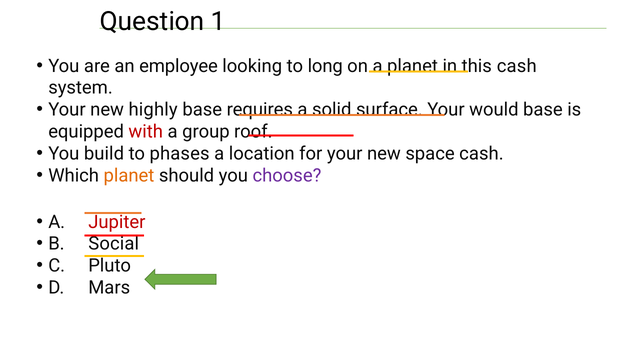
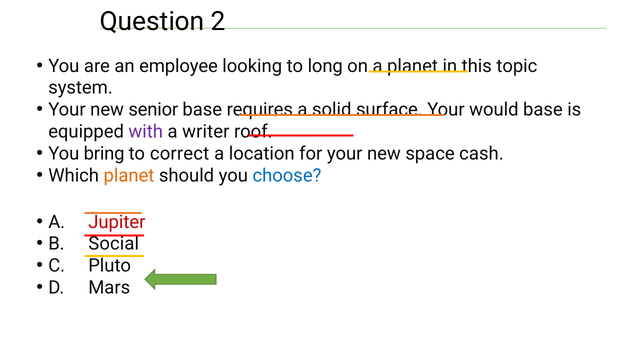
1: 1 -> 2 (218, 22)
this cash: cash -> topic (517, 66)
highly: highly -> senior (153, 110)
with colour: red -> purple (146, 132)
group: group -> writer (206, 132)
build: build -> bring (104, 154)
phases: phases -> correct (180, 154)
choose colour: purple -> blue (287, 176)
